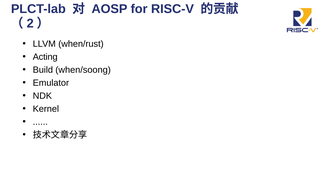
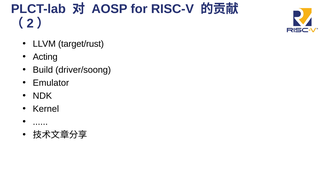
when/rust: when/rust -> target/rust (81, 44)
when/soong: when/soong -> driver/soong (83, 70)
